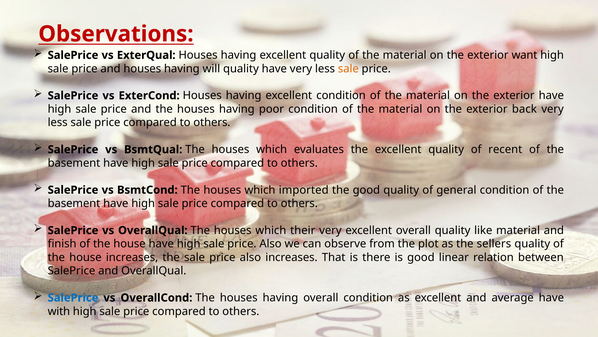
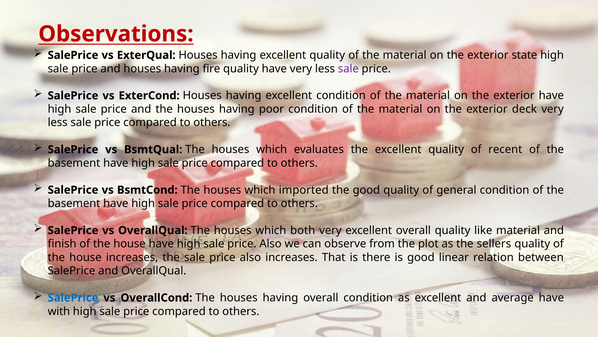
want: want -> state (524, 55)
will: will -> fire (211, 69)
sale colour: orange -> purple (348, 69)
back: back -> deck (524, 109)
their: their -> both (303, 230)
